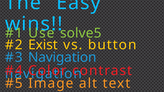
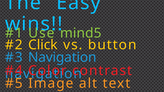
solve5: solve5 -> mind5 (81, 33)
Exist: Exist -> Click (43, 45)
